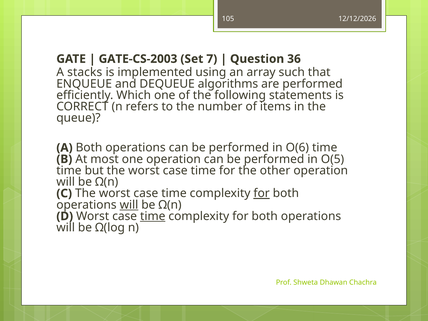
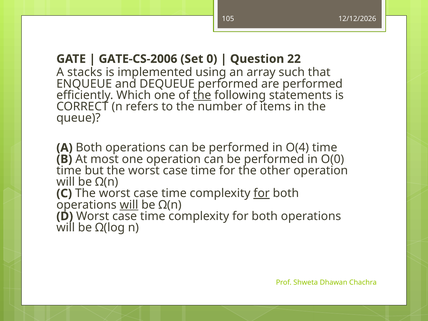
GATE-CS-2003: GATE-CS-2003 -> GATE-CS-2006 (138, 59)
7: 7 -> 0 (212, 59)
36: 36 -> 22 (294, 59)
DEQUEUE algorithms: algorithms -> performed (228, 84)
the underline: none -> present (202, 95)
O(6: O(6 -> O(4 (297, 148)
O(5: O(5 -> O(0 (333, 159)
time underline: present -> none (153, 216)
